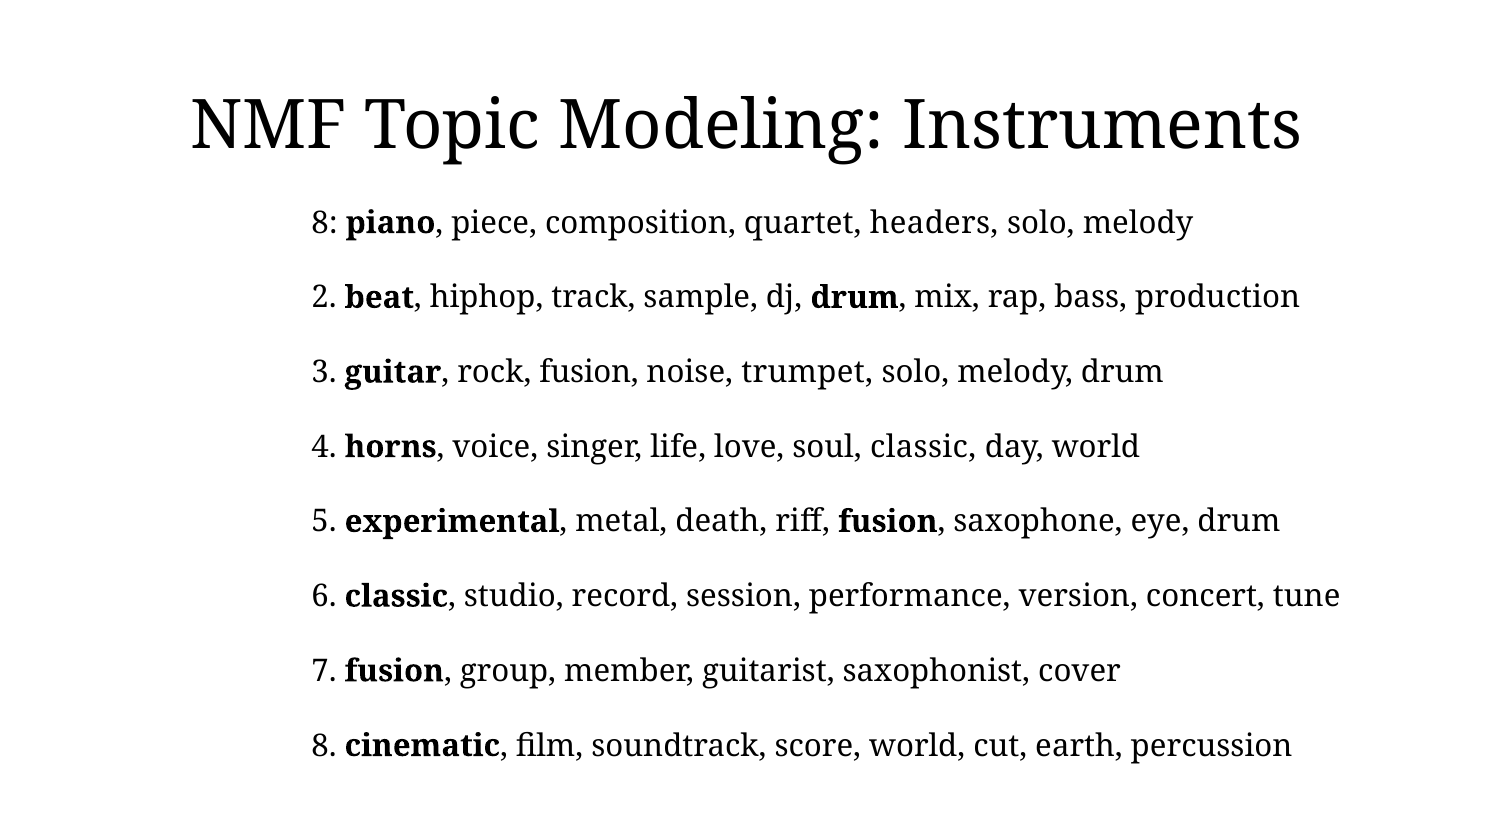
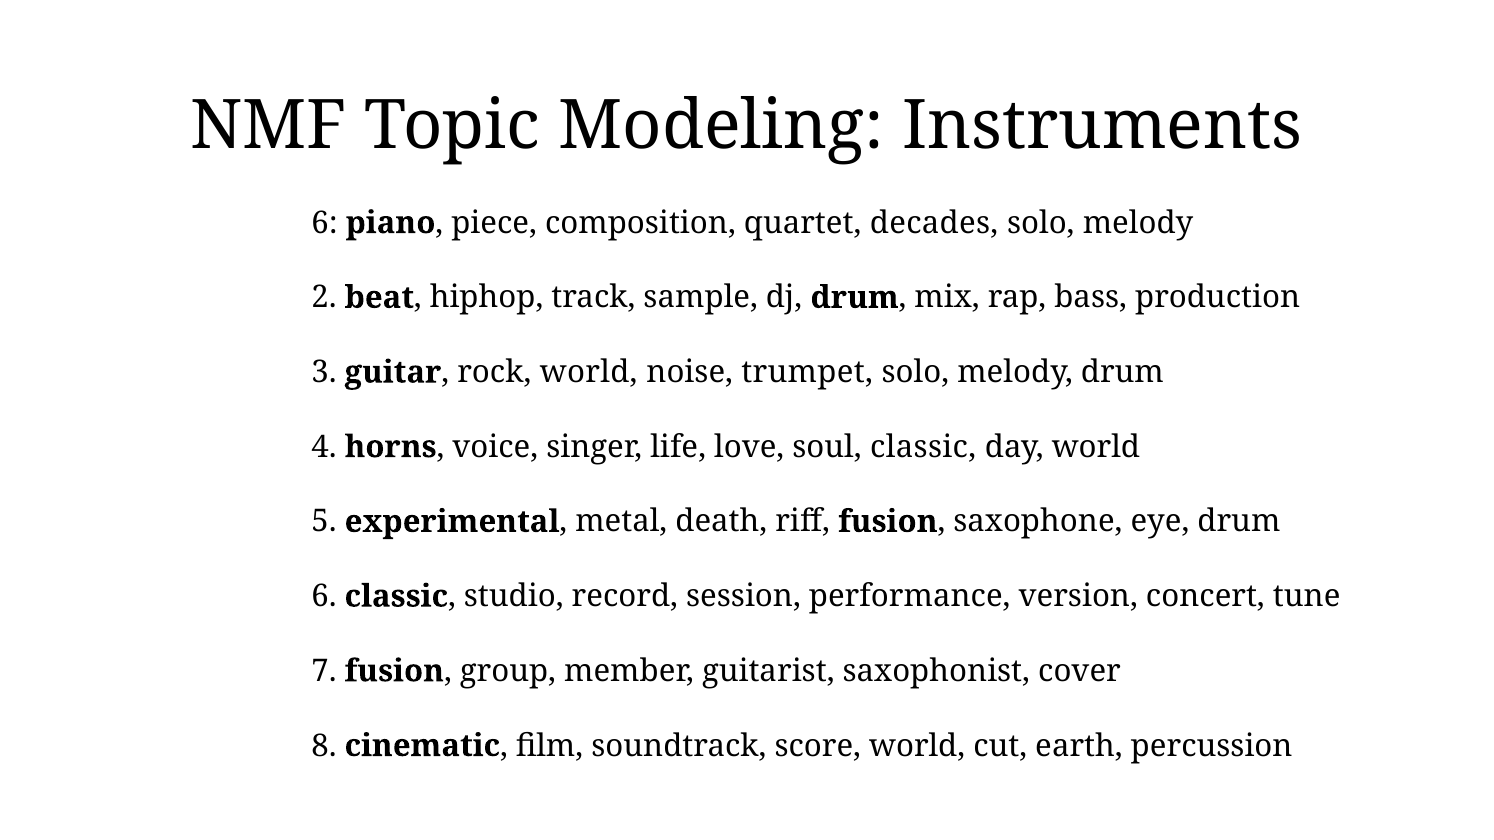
8: 8 -> 6 (325, 223)
headers: headers -> decades (934, 223)
rock fusion: fusion -> world (589, 372)
